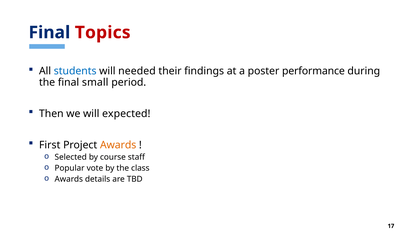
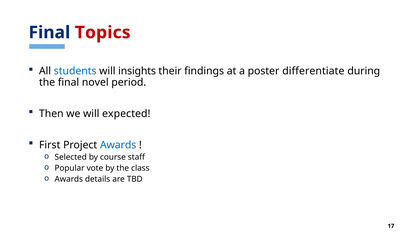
needed: needed -> insights (137, 71)
performance: performance -> differentiate (313, 71)
small: small -> novel (95, 83)
Awards colour: orange -> blue (118, 145)
